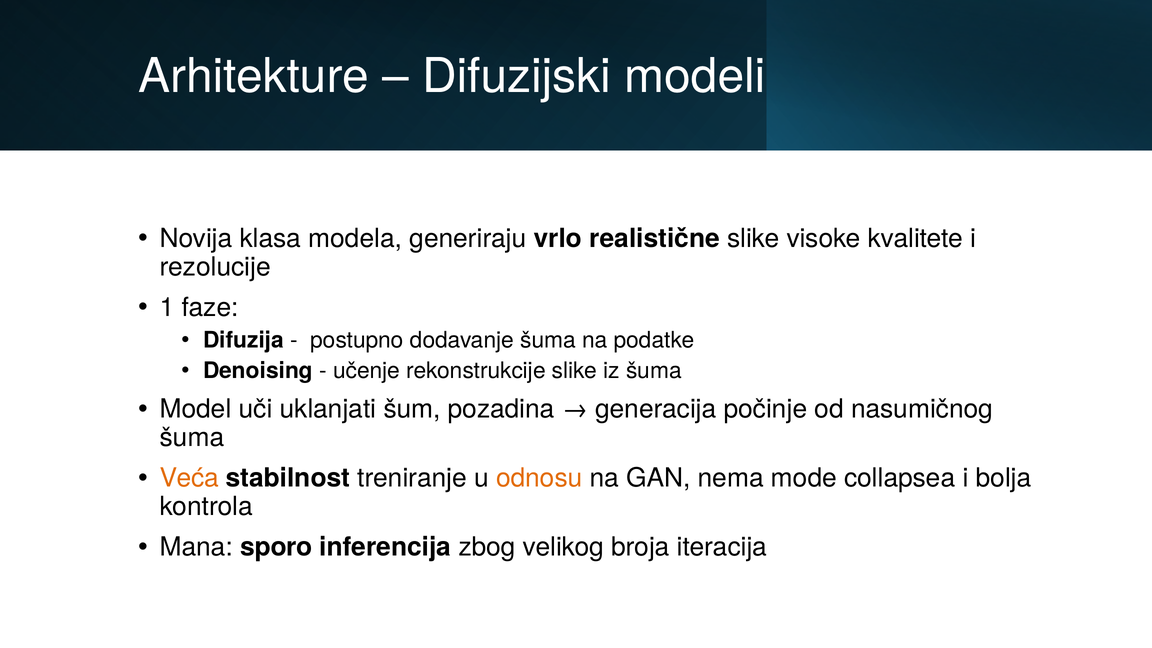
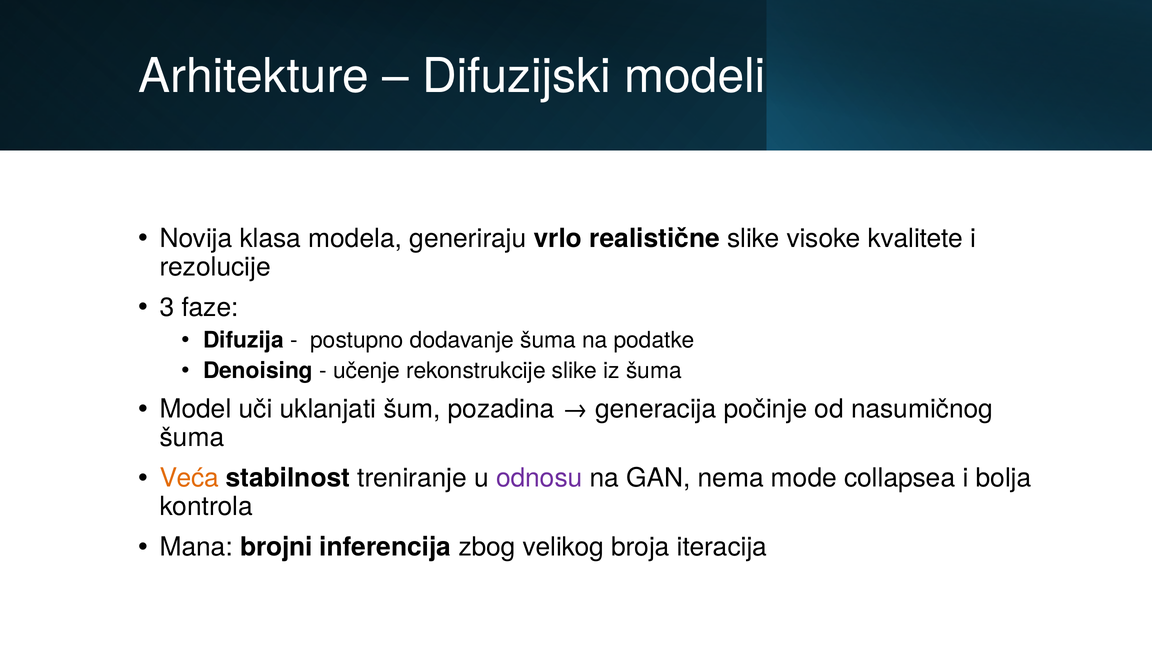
1: 1 -> 3 (167, 307)
odnosu colour: orange -> purple (539, 478)
sporo: sporo -> brojni (276, 547)
